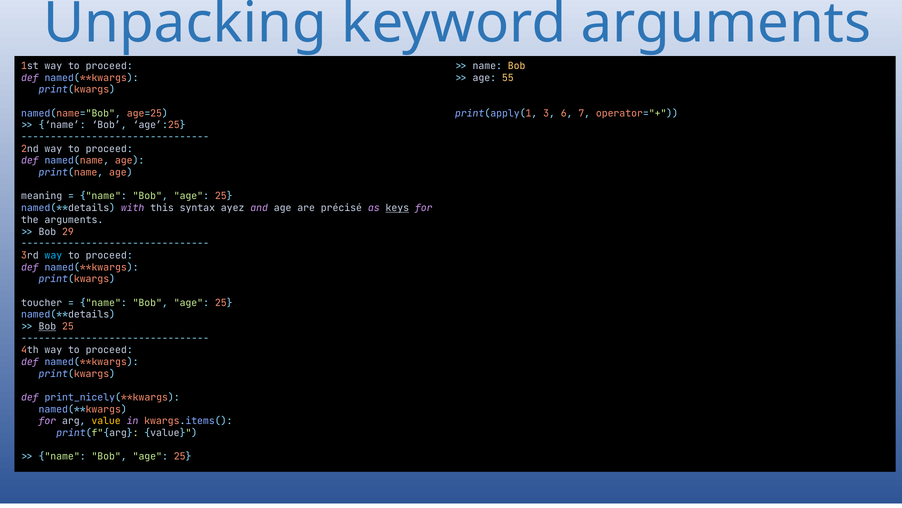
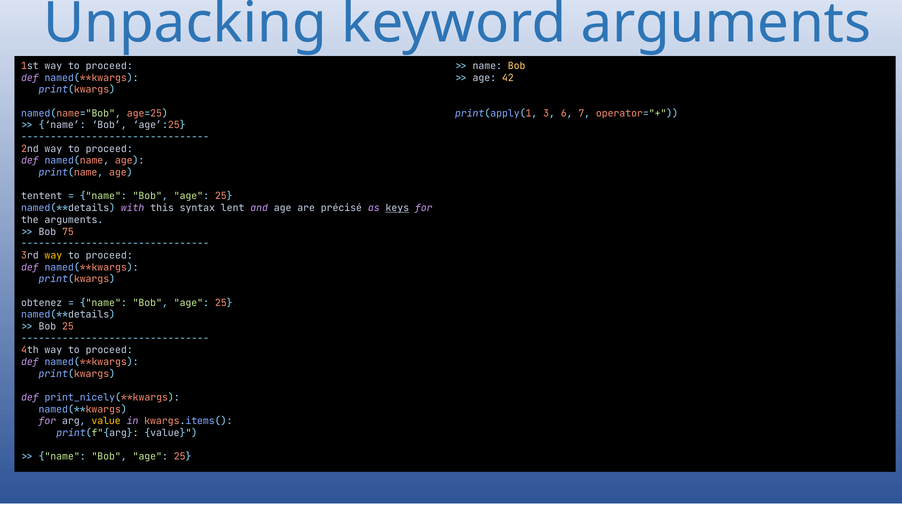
55: 55 -> 42 (508, 78)
meaning: meaning -> tentent (42, 196)
ayez: ayez -> lent (233, 208)
29: 29 -> 75 (68, 231)
way colour: light blue -> yellow (53, 255)
toucher: toucher -> obtenez (42, 302)
Bob underline: present -> none (47, 326)
